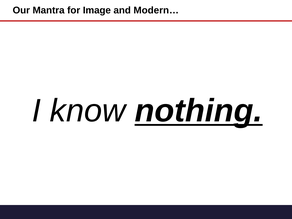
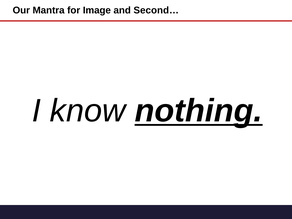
Modern…: Modern… -> Second… (156, 10)
